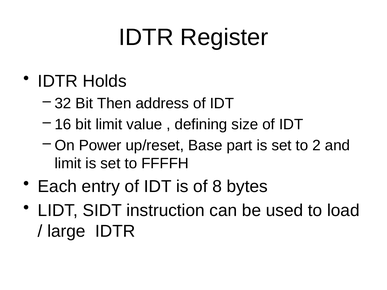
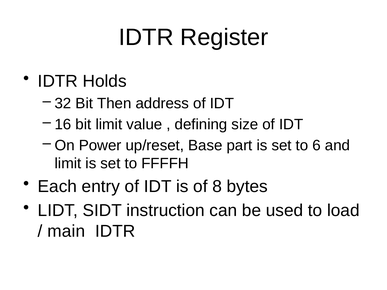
2: 2 -> 6 (317, 146)
large: large -> main (66, 231)
